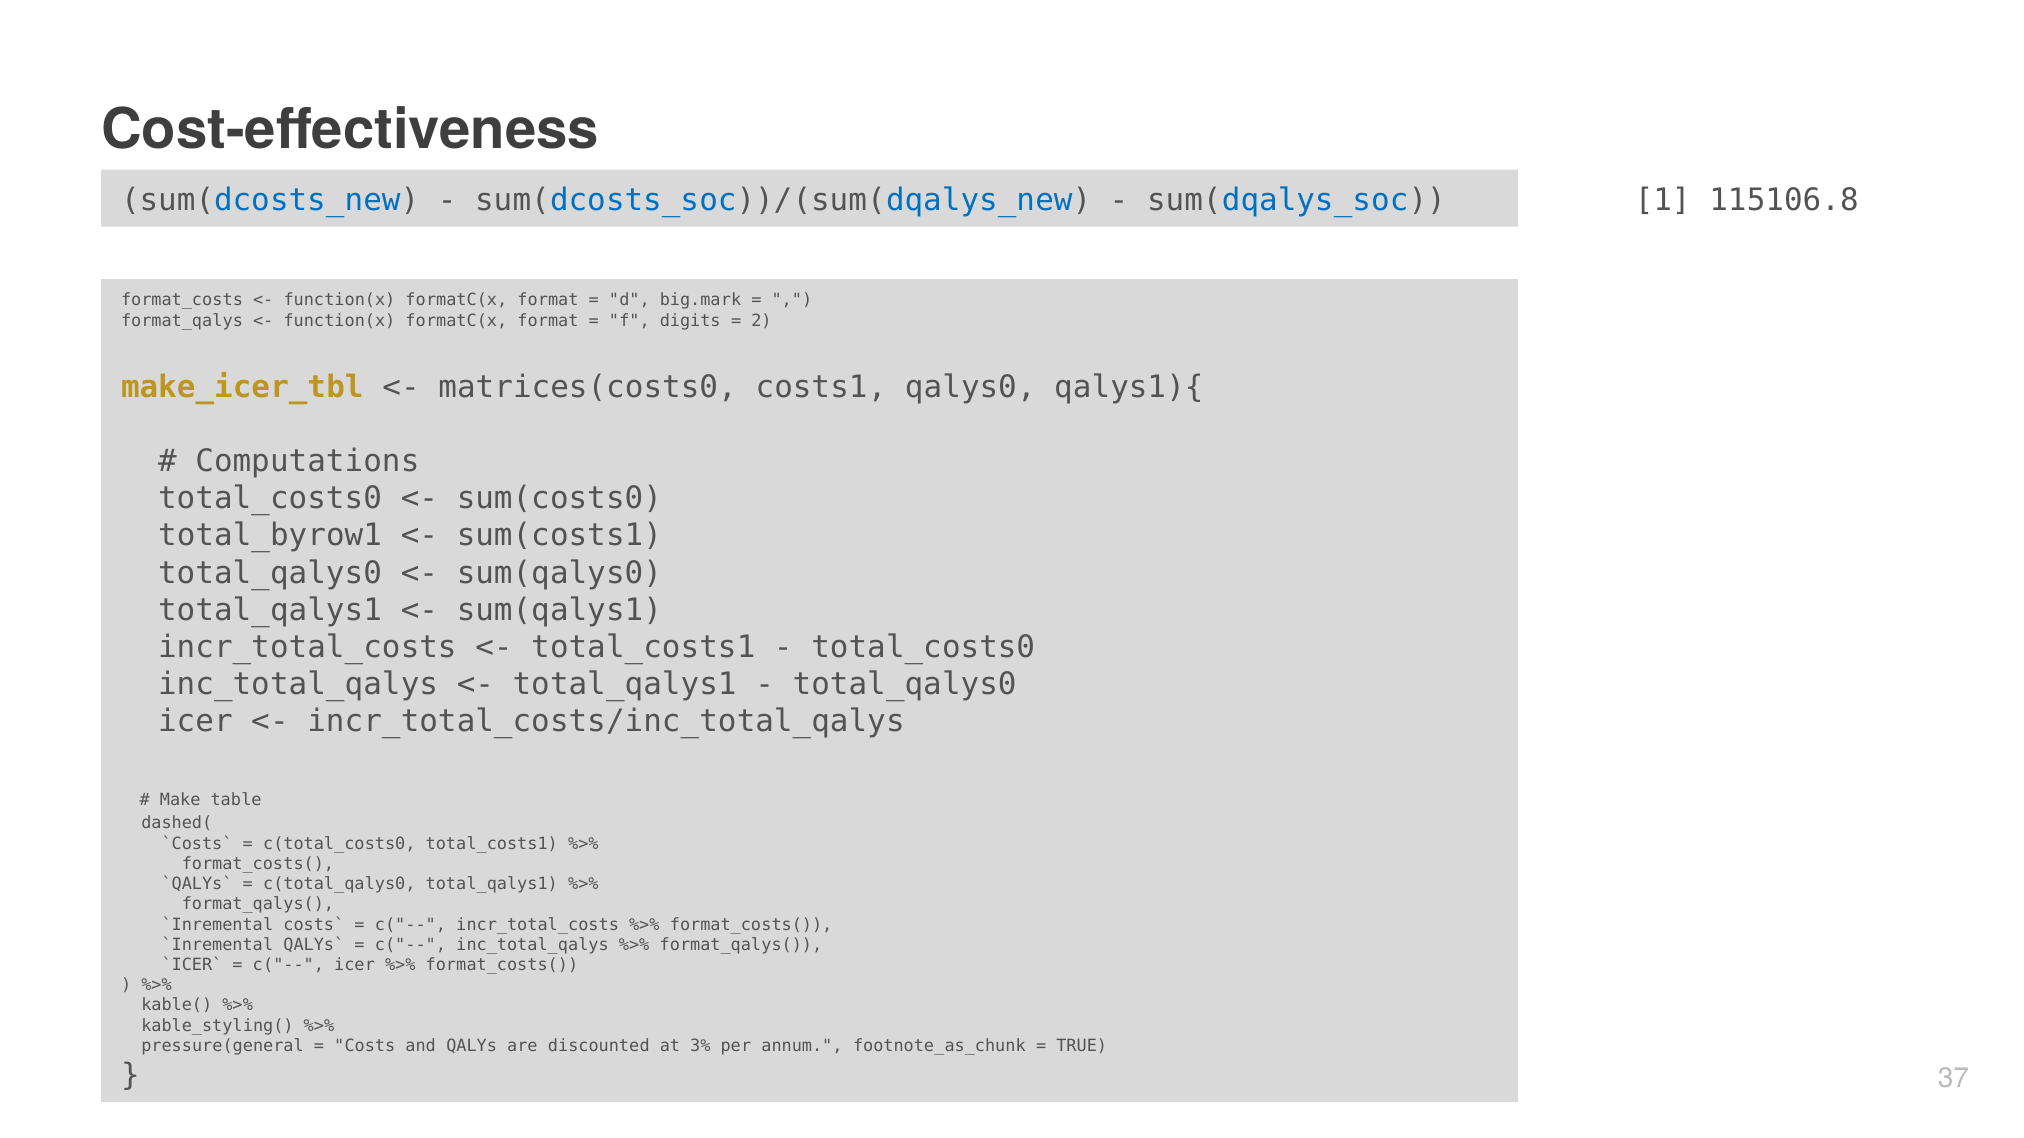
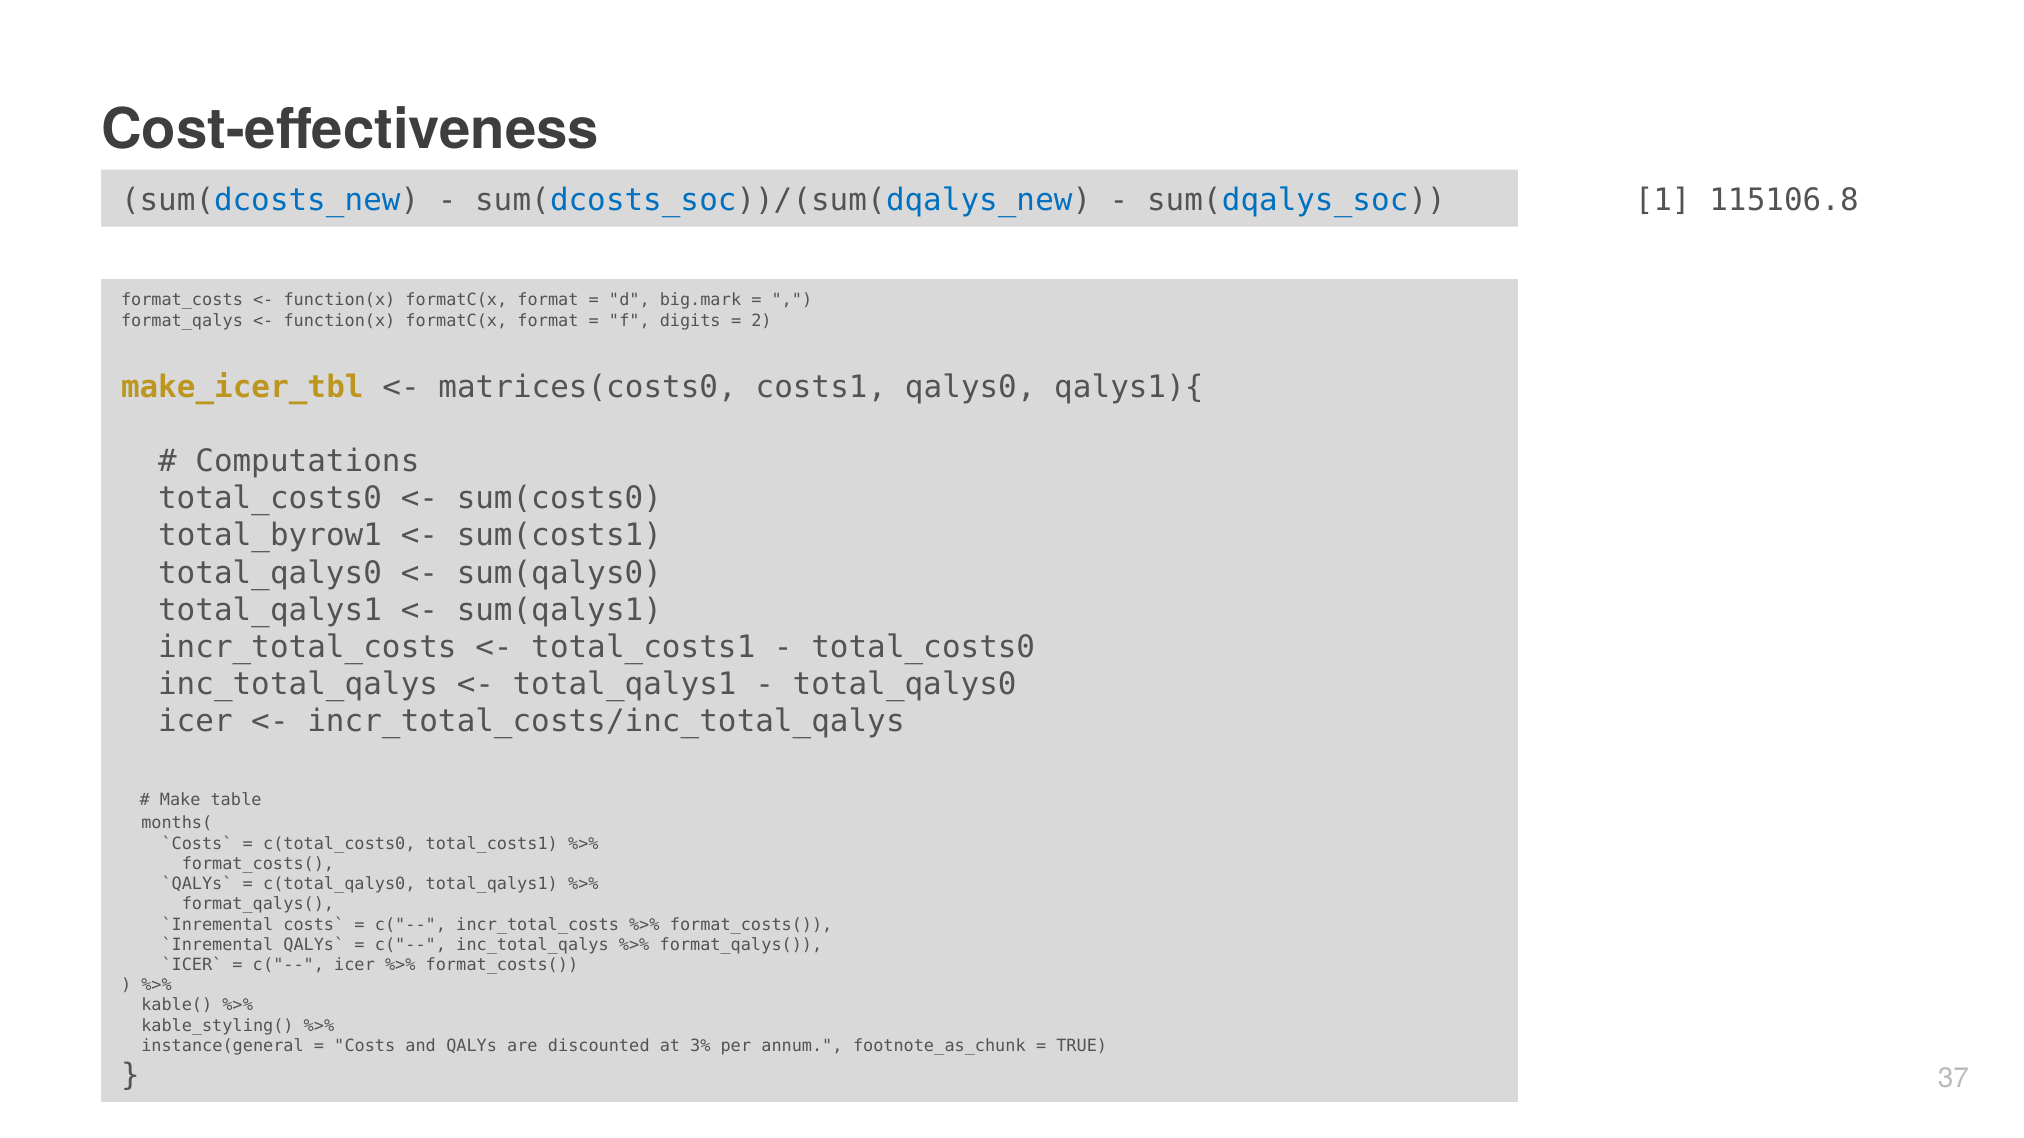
dashed(: dashed( -> months( (177, 824)
pressure(general: pressure(general -> instance(general (223, 1046)
